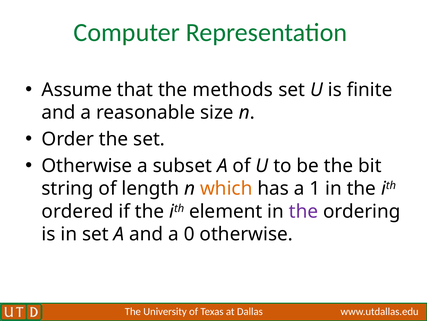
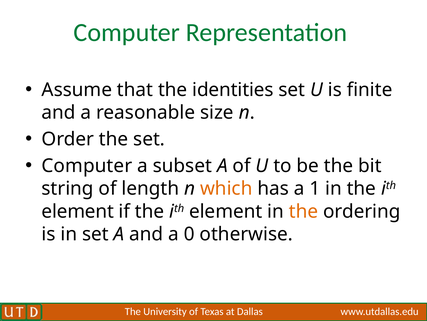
methods: methods -> identities (233, 90)
Otherwise: Otherwise -> Computer (87, 165)
ordered: ordered -> element (78, 211)
the colour: purple -> orange (304, 211)
